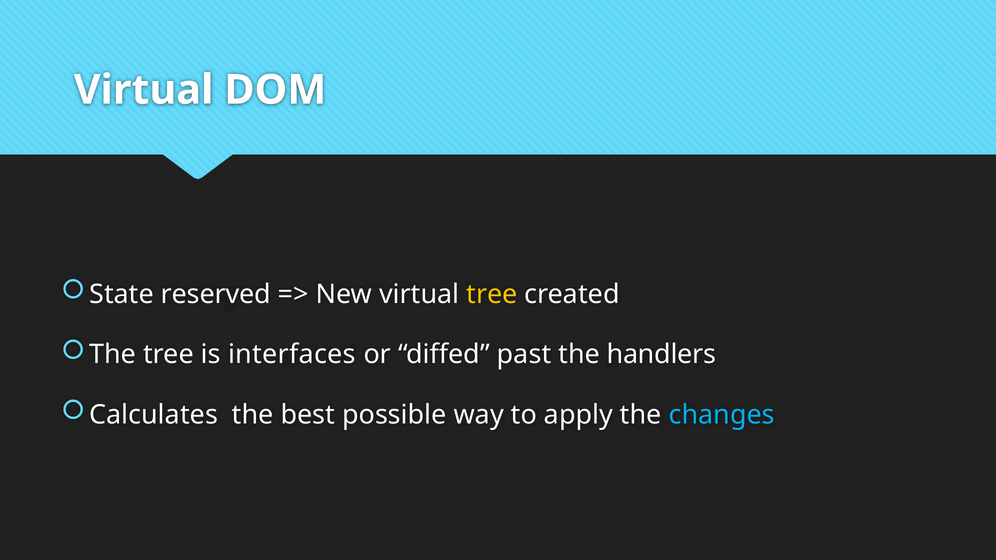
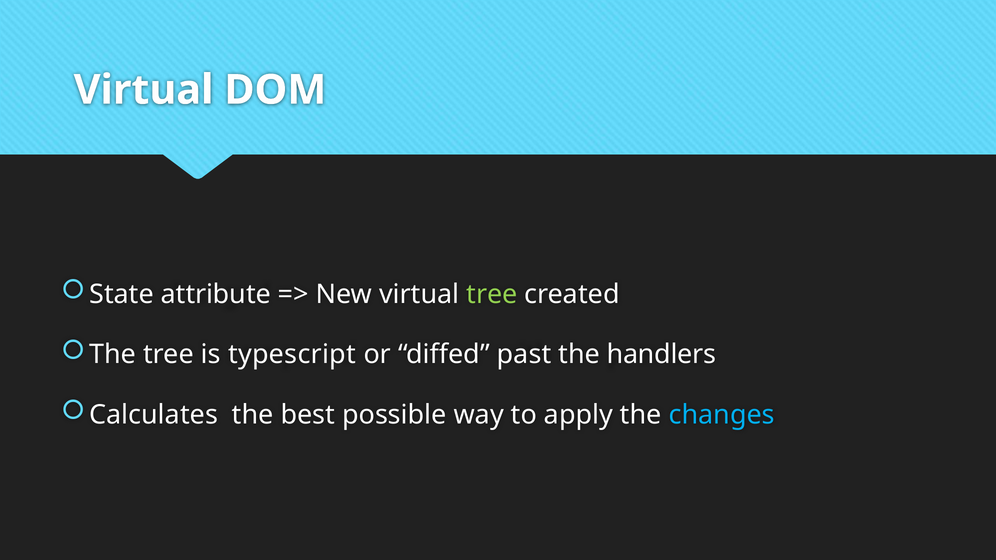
reserved: reserved -> attribute (216, 294)
tree colour: yellow -> light green (492, 294)
interfaces: interfaces -> typescript (292, 355)
